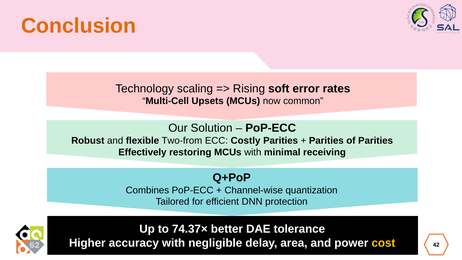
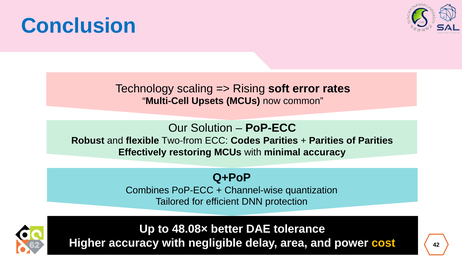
Conclusion colour: orange -> blue (79, 26)
Costly: Costly -> Codes (246, 141)
minimal receiving: receiving -> accuracy (324, 152)
74.37×: 74.37× -> 48.08× (190, 229)
